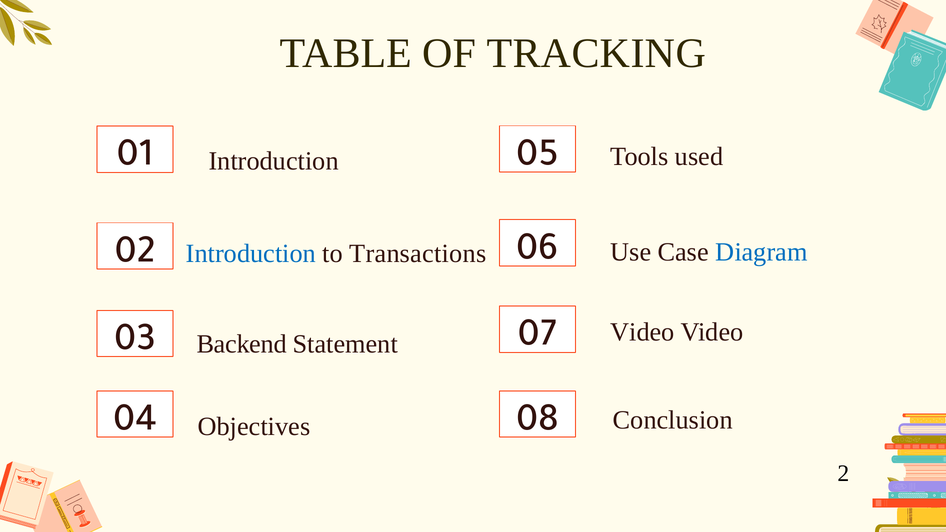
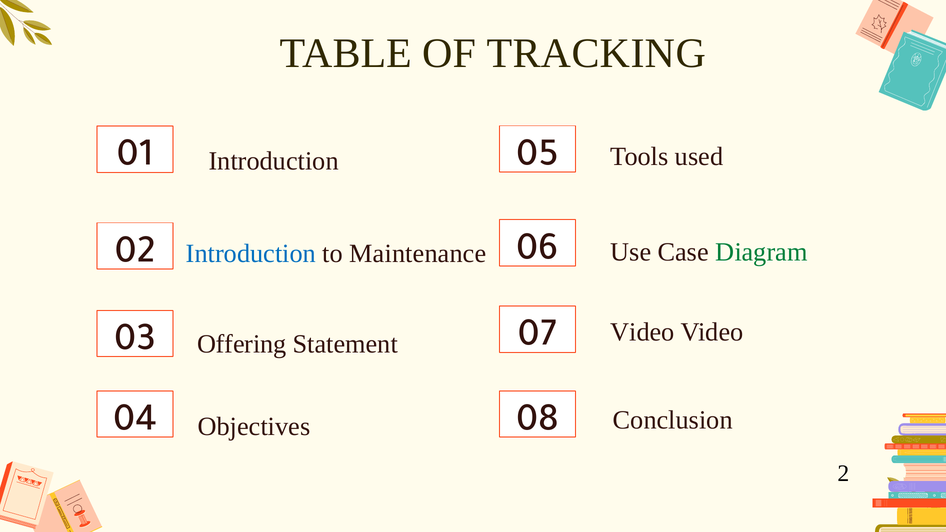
Diagram colour: blue -> green (762, 252)
Transactions: Transactions -> Maintenance (418, 254)
Backend: Backend -> Offering (242, 344)
